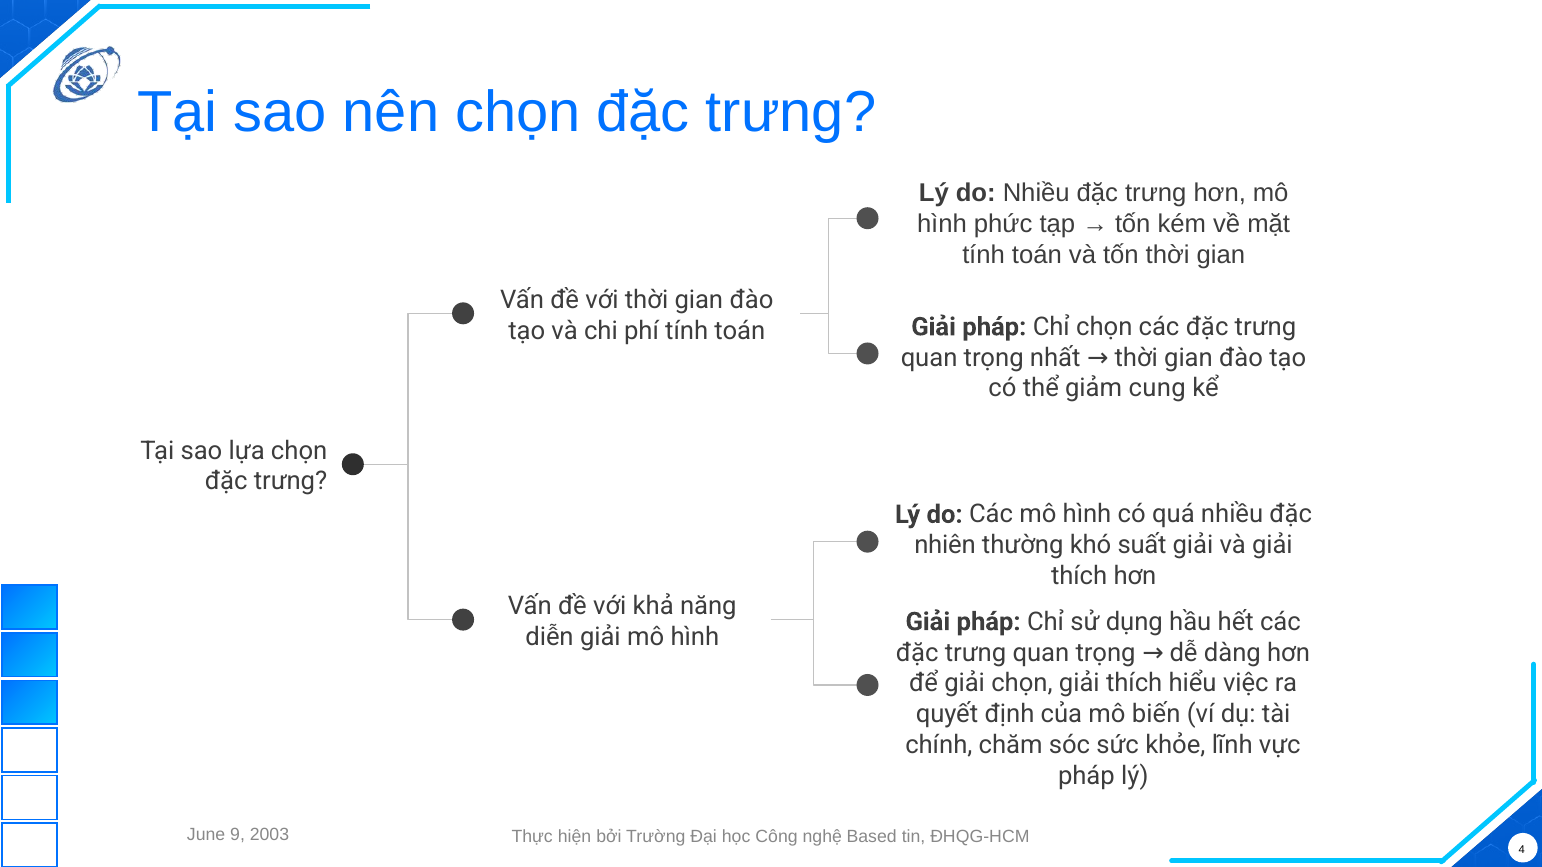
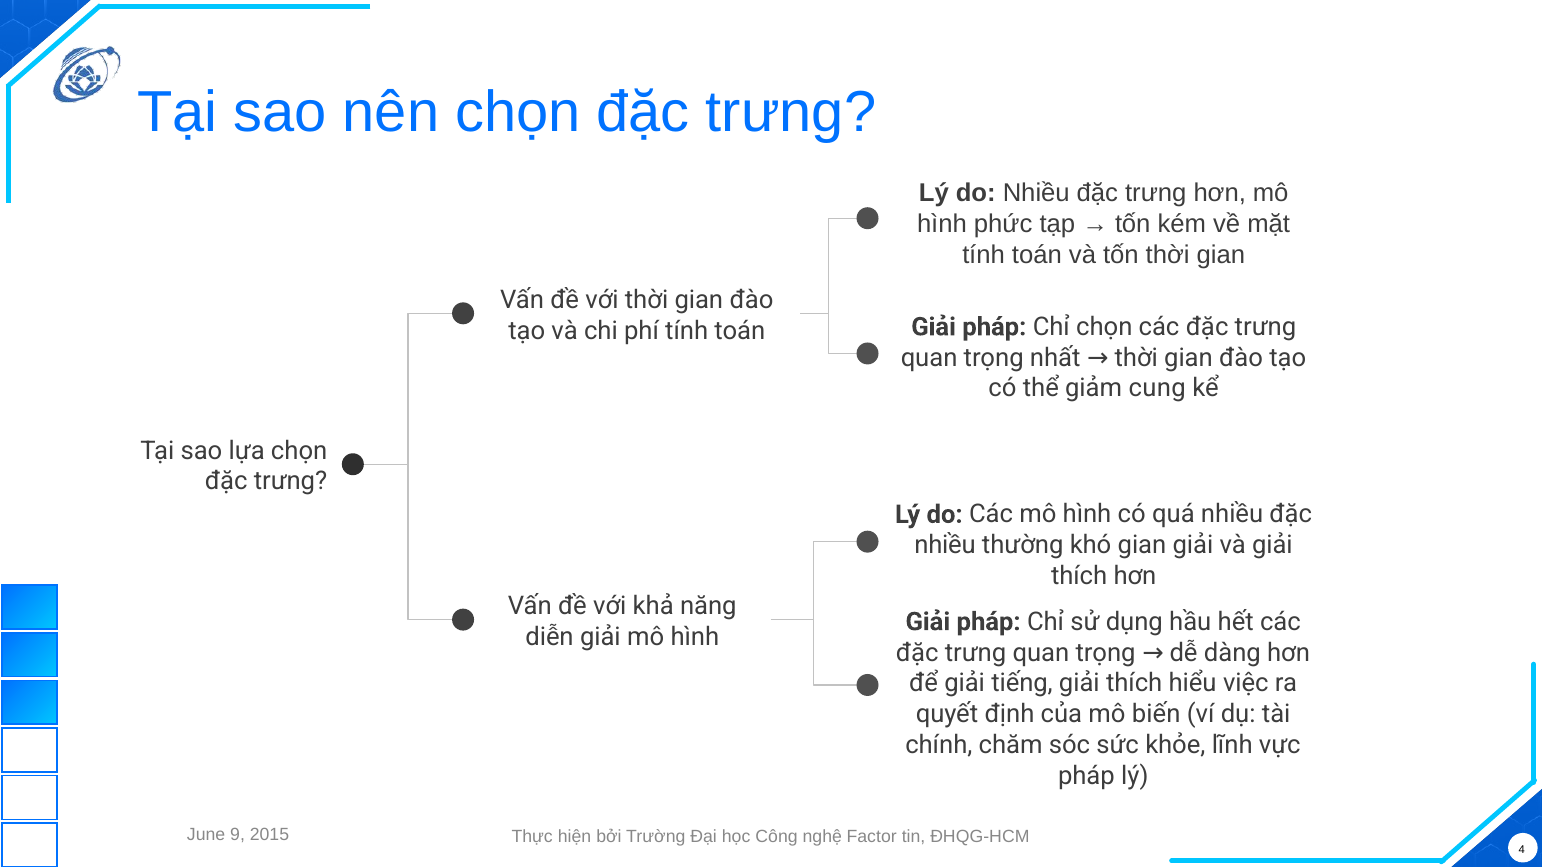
nhiên: nhiên -> nhiều (945, 545)
khó suất: suất -> gian (1142, 545)
giải chọn: chọn -> tiếng (1022, 684)
2003: 2003 -> 2015 (269, 835)
Based: Based -> Factor (872, 837)
